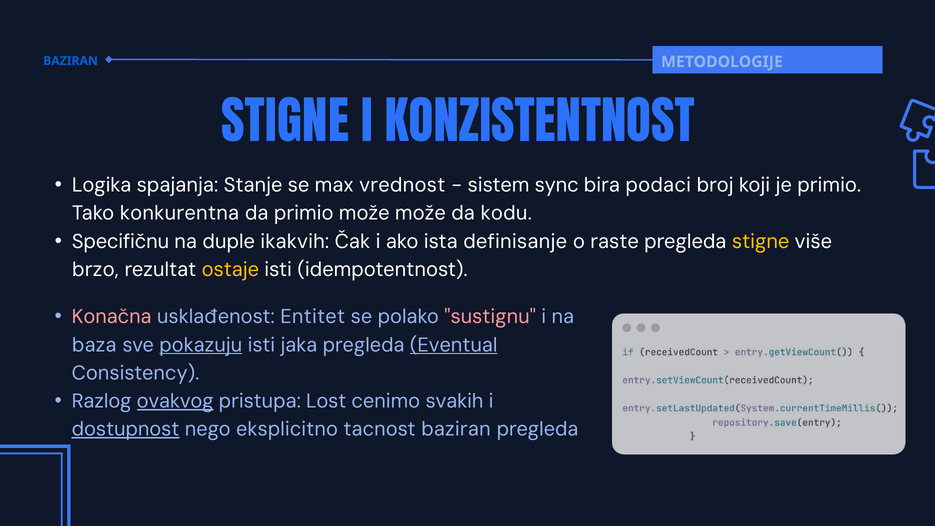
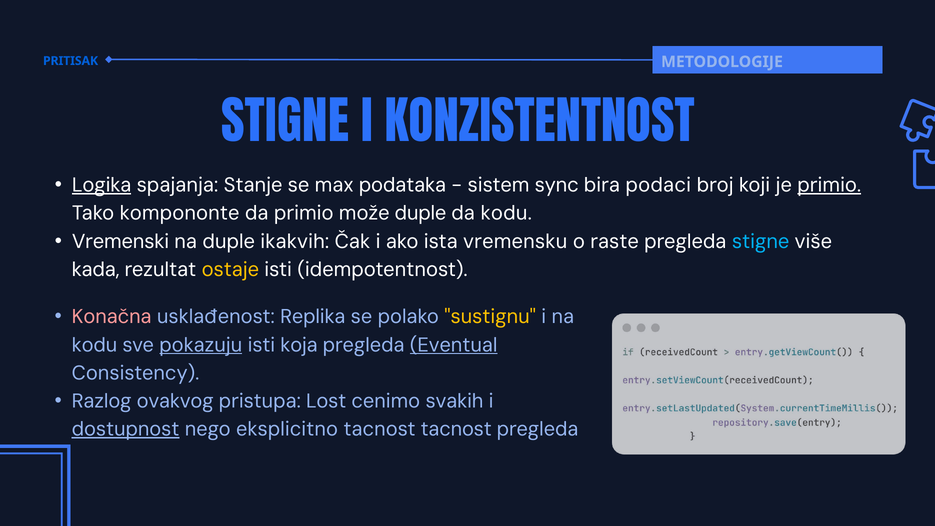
BAZIRAN: BAZIRAN -> PRITISAK (71, 61)
Logika underline: none -> present (102, 185)
vrednost: vrednost -> podataka (402, 185)
primio underline: none -> present (829, 185)
konkurentna: konkurentna -> kompononte (180, 213)
može može: može -> duple (420, 213)
Specifičnu: Specifičnu -> Vremenski (121, 241)
definisanje: definisanje -> vremensku (515, 241)
stigne colour: yellow -> light blue (761, 241)
brzo: brzo -> kada (96, 270)
Entitet: Entitet -> Replika (313, 317)
sustignu colour: pink -> yellow (490, 317)
baza: baza -> kodu (94, 345)
jaka: jaka -> koja (299, 345)
ovakvog underline: present -> none (175, 401)
tacnost baziran: baziran -> tacnost (456, 429)
